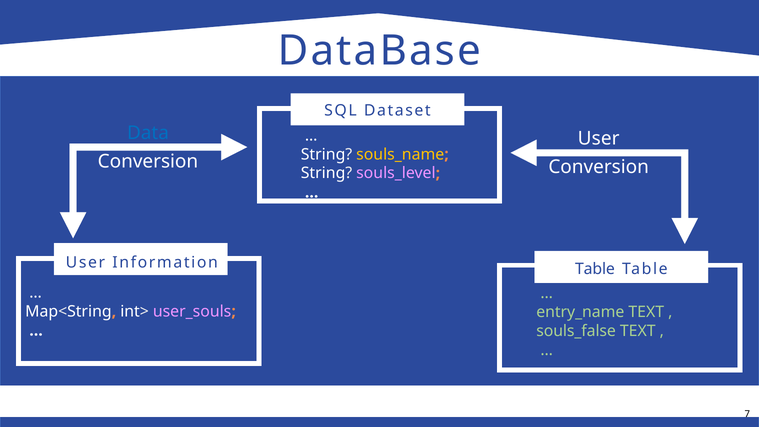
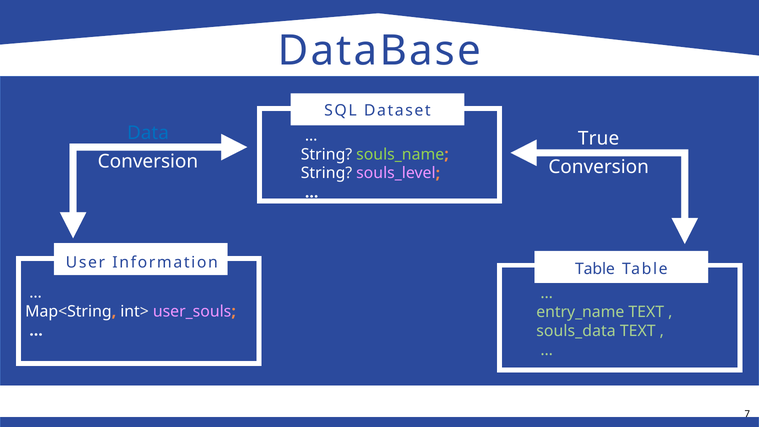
User: User -> True (599, 139)
souls_name colour: yellow -> light green (400, 154)
souls_false: souls_false -> souls_data (576, 331)
